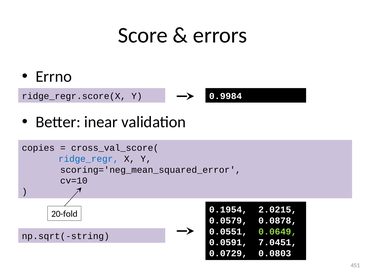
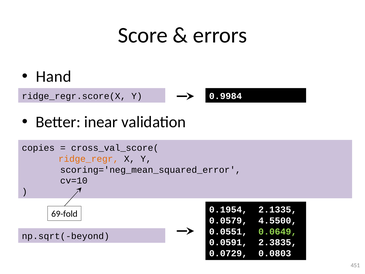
Errno: Errno -> Hand (54, 77)
ridge_regr colour: blue -> orange (88, 159)
2.0215: 2.0215 -> 2.1335 (278, 209)
20-fold: 20-fold -> 69-fold (64, 214)
0.0878: 0.0878 -> 4.5500 (278, 220)
np.sqrt(-string: np.sqrt(-string -> np.sqrt(-beyond (66, 236)
7.0451: 7.0451 -> 2.3835 (278, 242)
